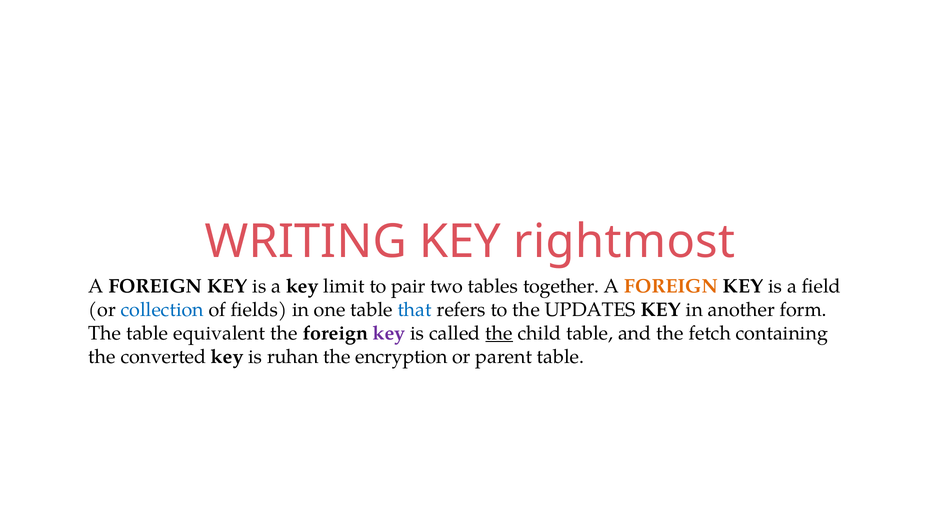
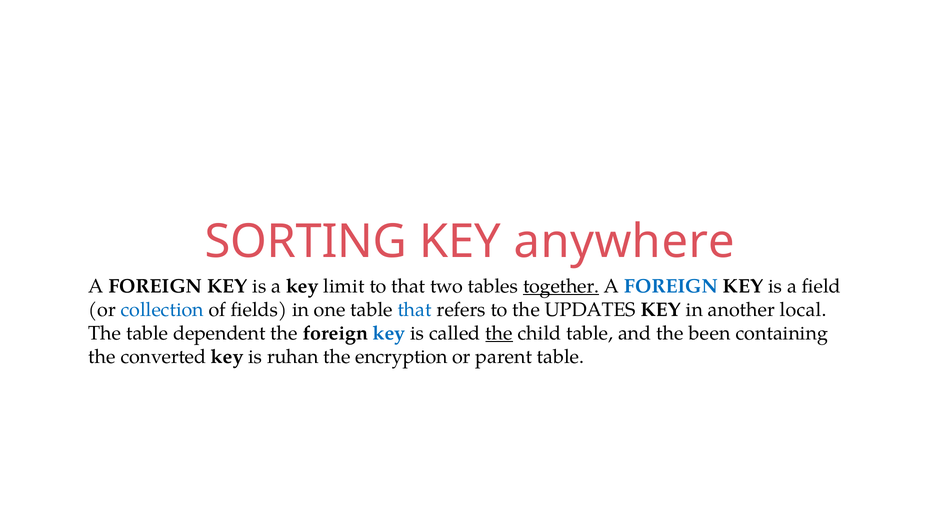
WRITING: WRITING -> SORTING (306, 242)
rightmost: rightmost -> anywhere (624, 242)
to pair: pair -> that (408, 286)
together underline: none -> present (561, 286)
FOREIGN colour: orange -> blue (671, 286)
form: form -> local (803, 310)
equivalent: equivalent -> dependent (219, 333)
key colour: purple -> blue (389, 333)
fetch: fetch -> been (710, 333)
